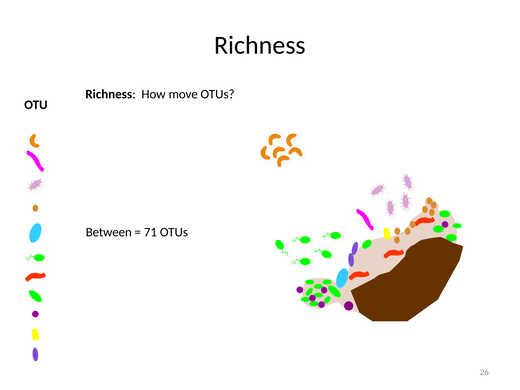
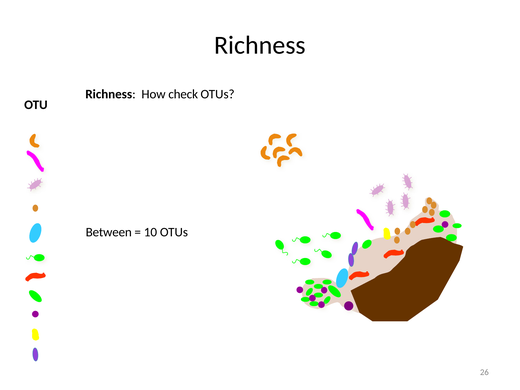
move: move -> check (183, 94)
71: 71 -> 10 (150, 232)
